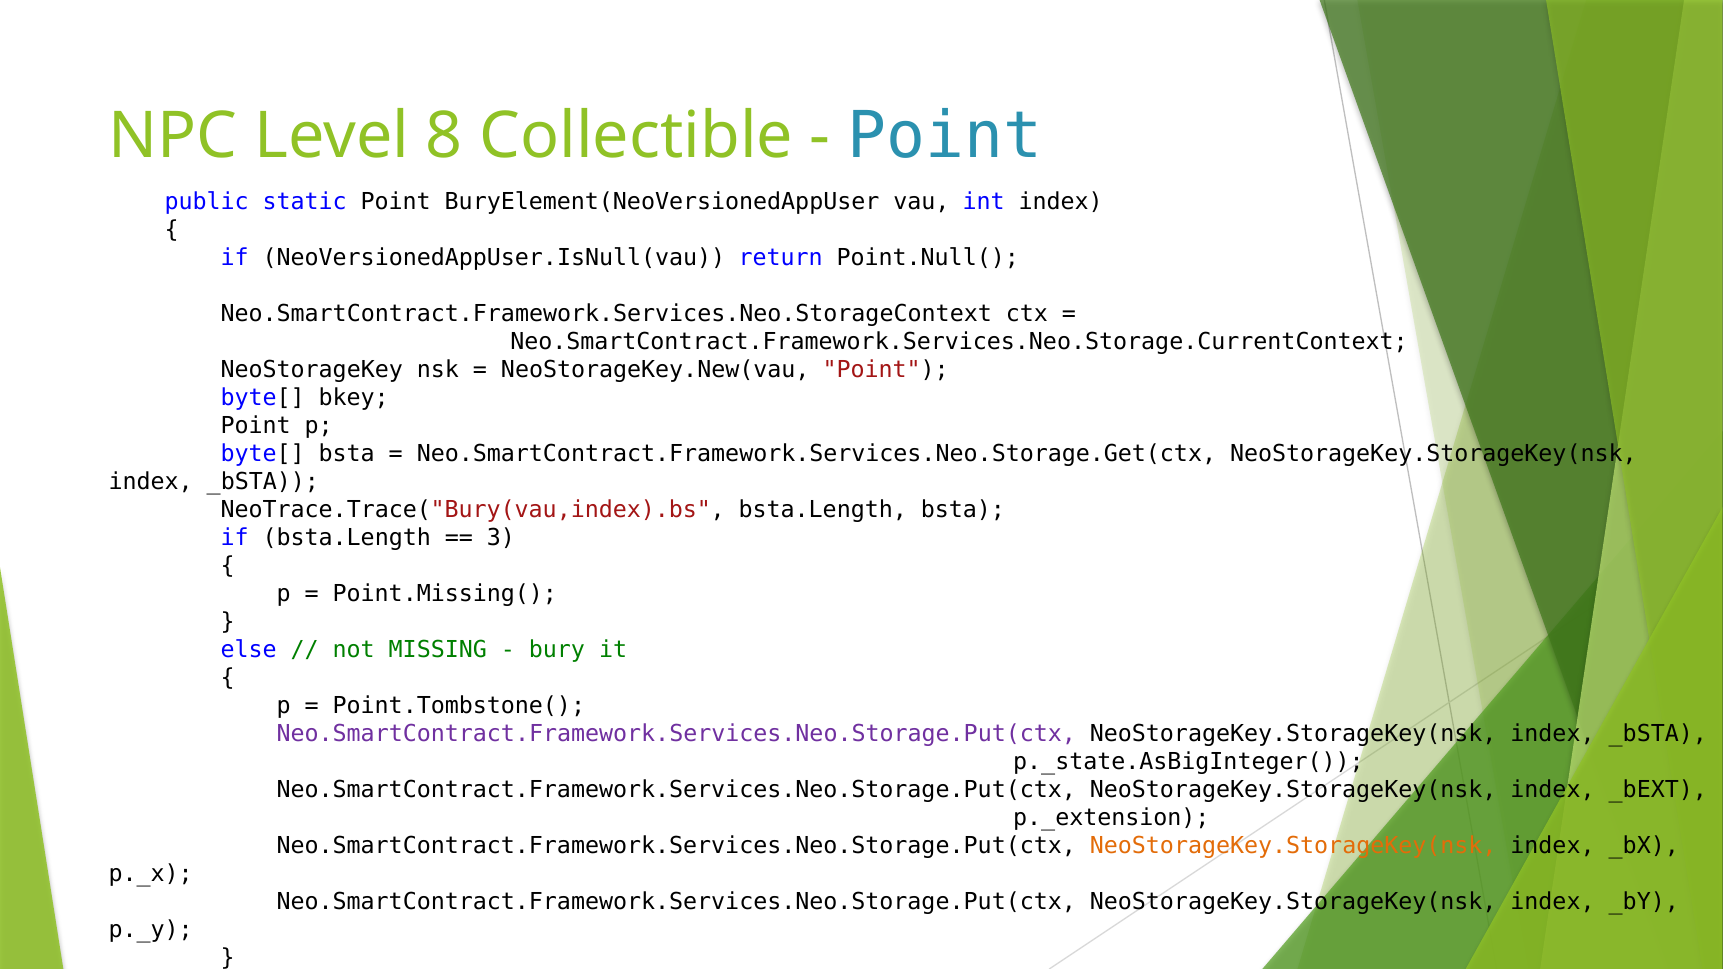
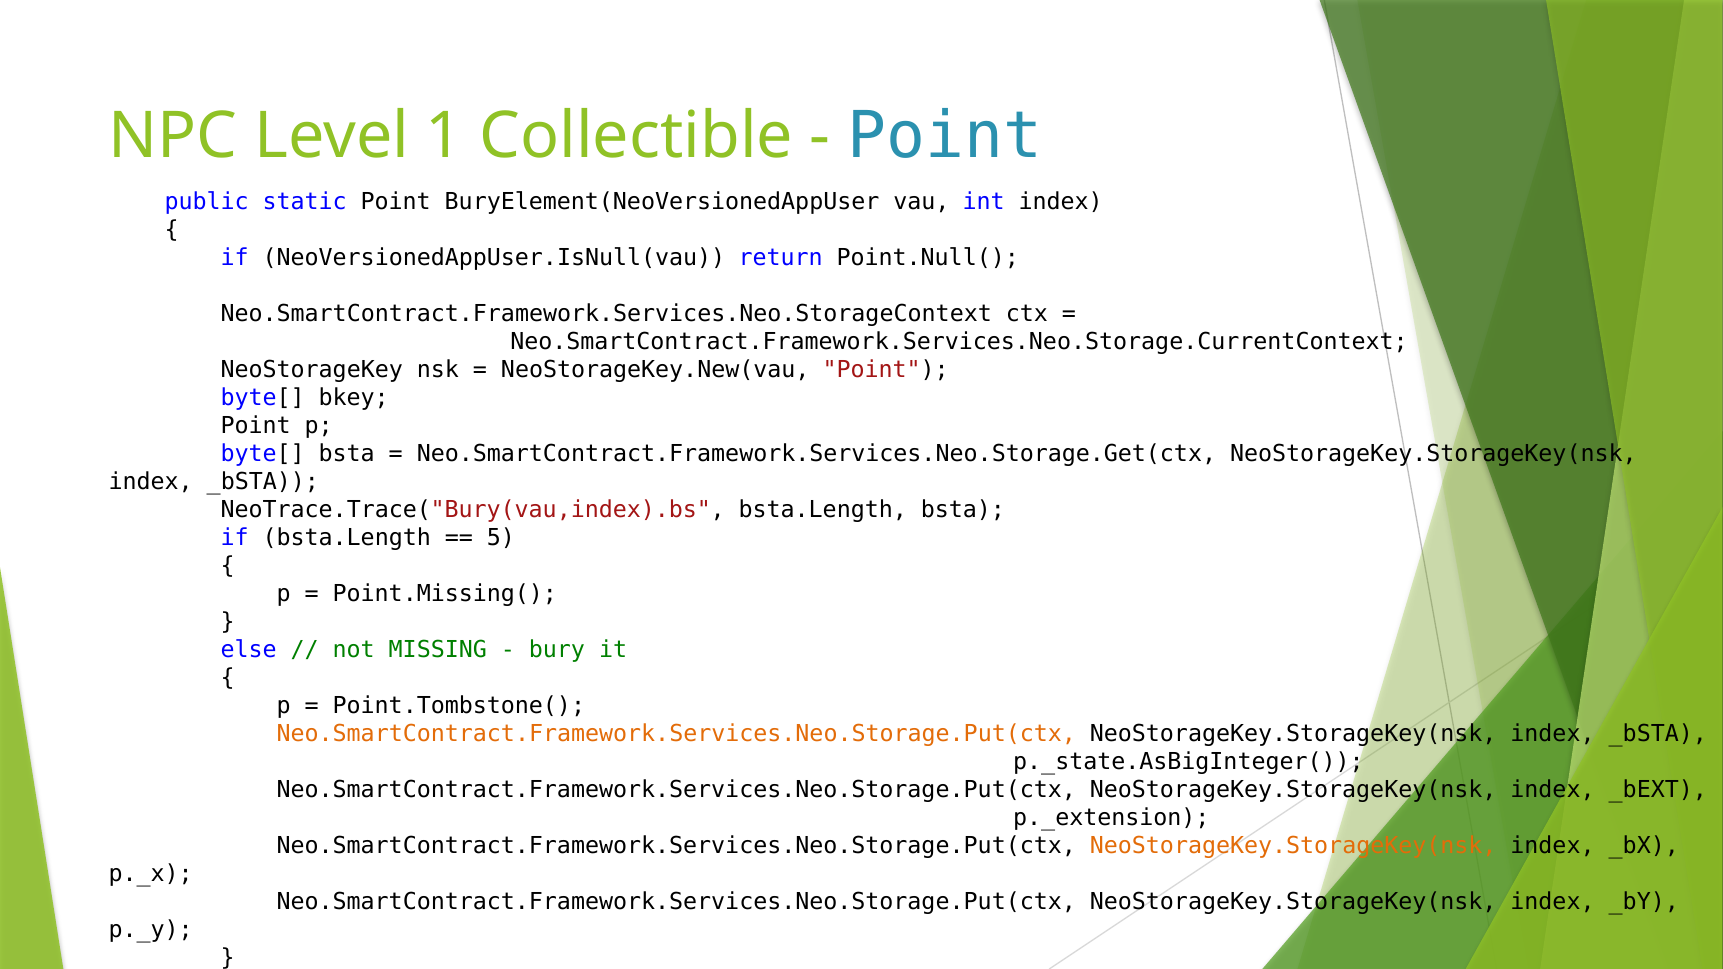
8: 8 -> 1 (444, 136)
3: 3 -> 5 (501, 538)
Neo.SmartContract.Framework.Services.Neo.Storage.Put(ctx colour: purple -> orange (676, 734)
